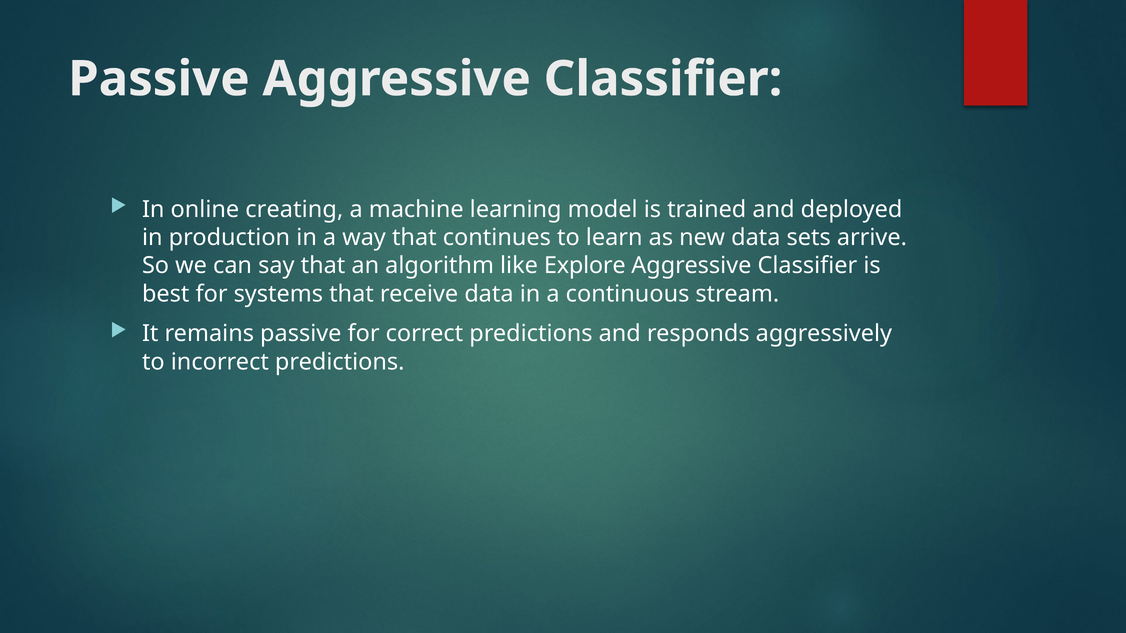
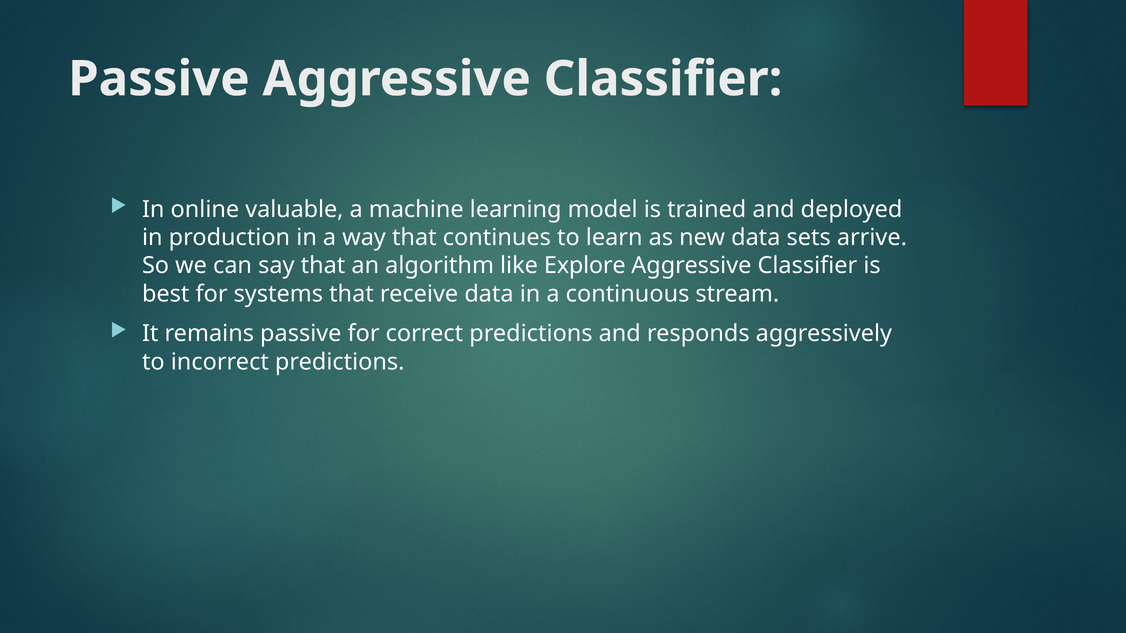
creating: creating -> valuable (294, 210)
